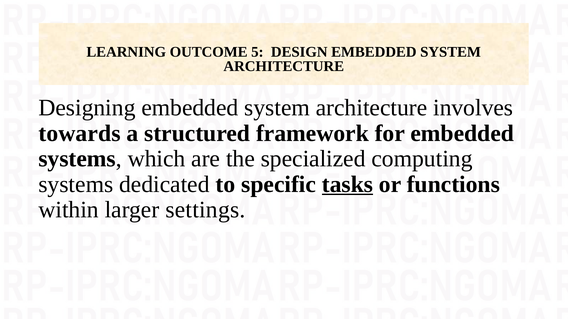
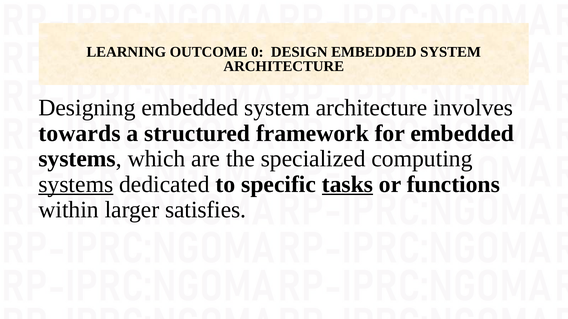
5: 5 -> 0 (257, 52)
systems underline: none -> present (76, 185)
settings: settings -> satisfies (206, 210)
